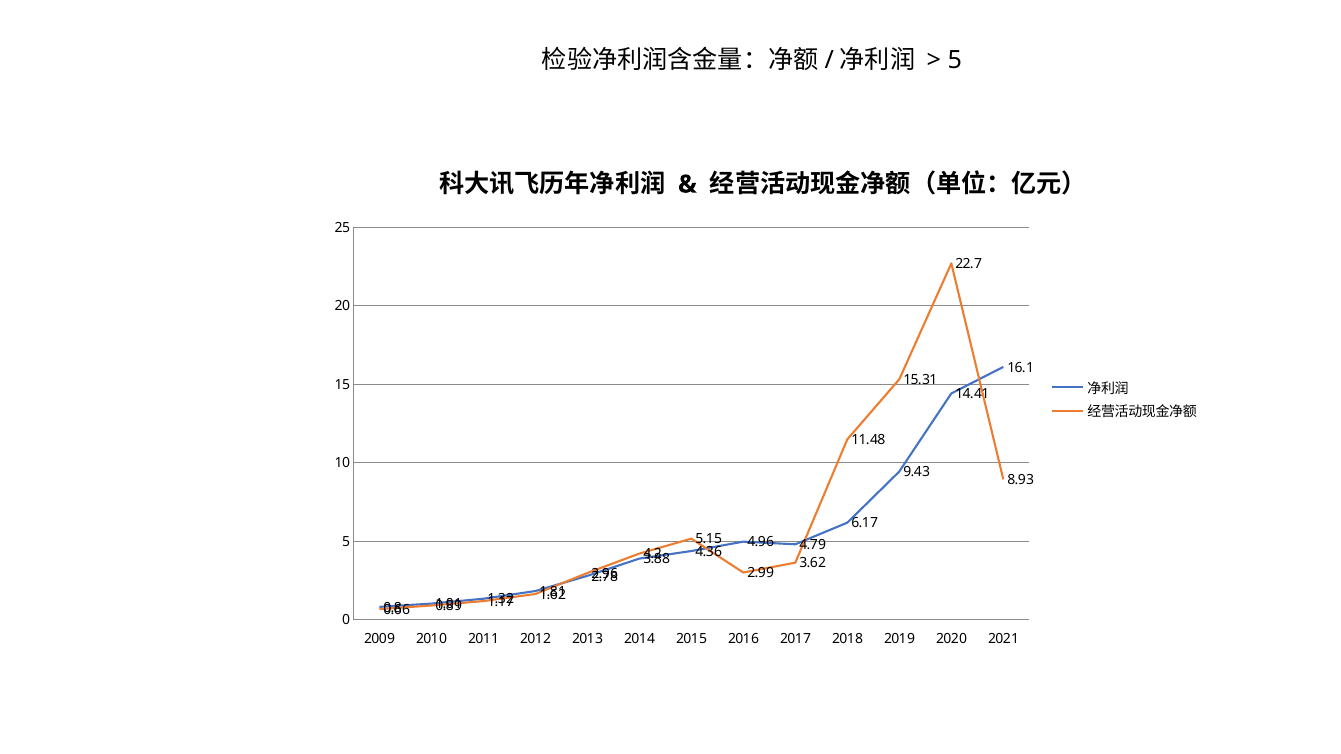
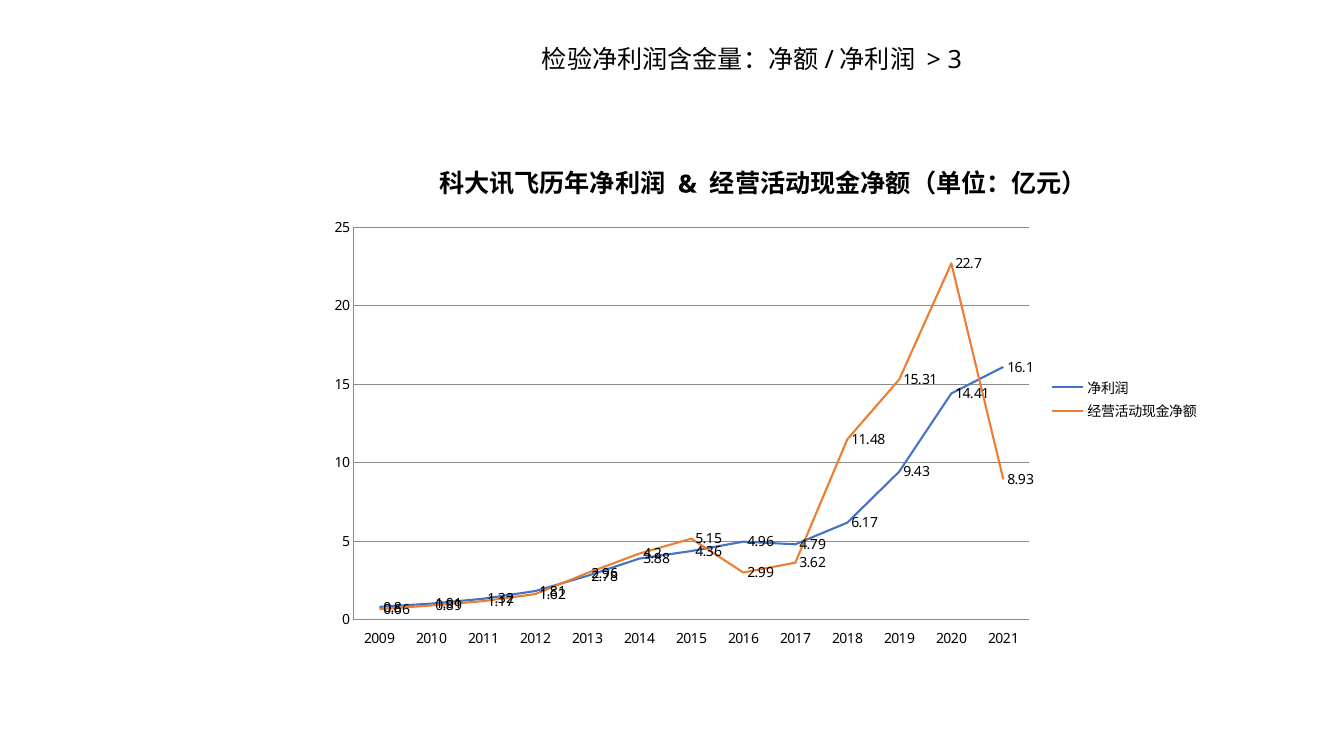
5: 5 -> 3 (955, 60)
